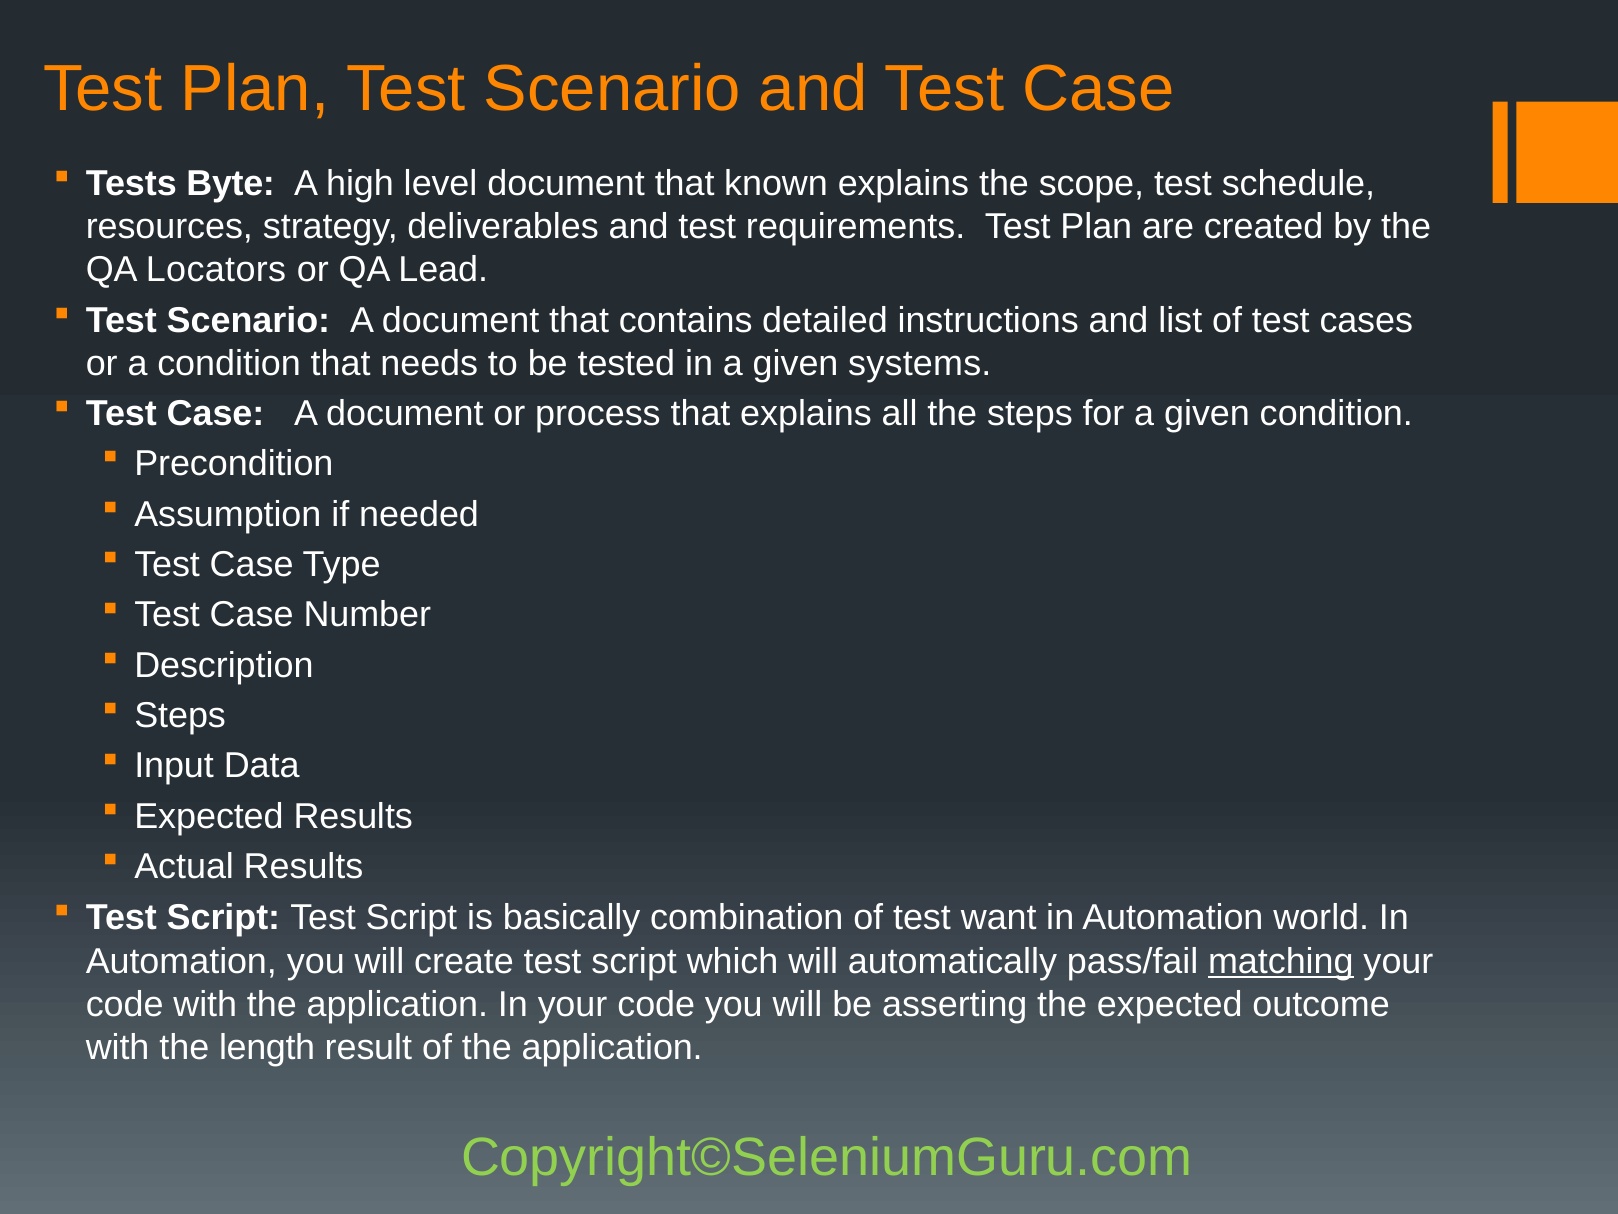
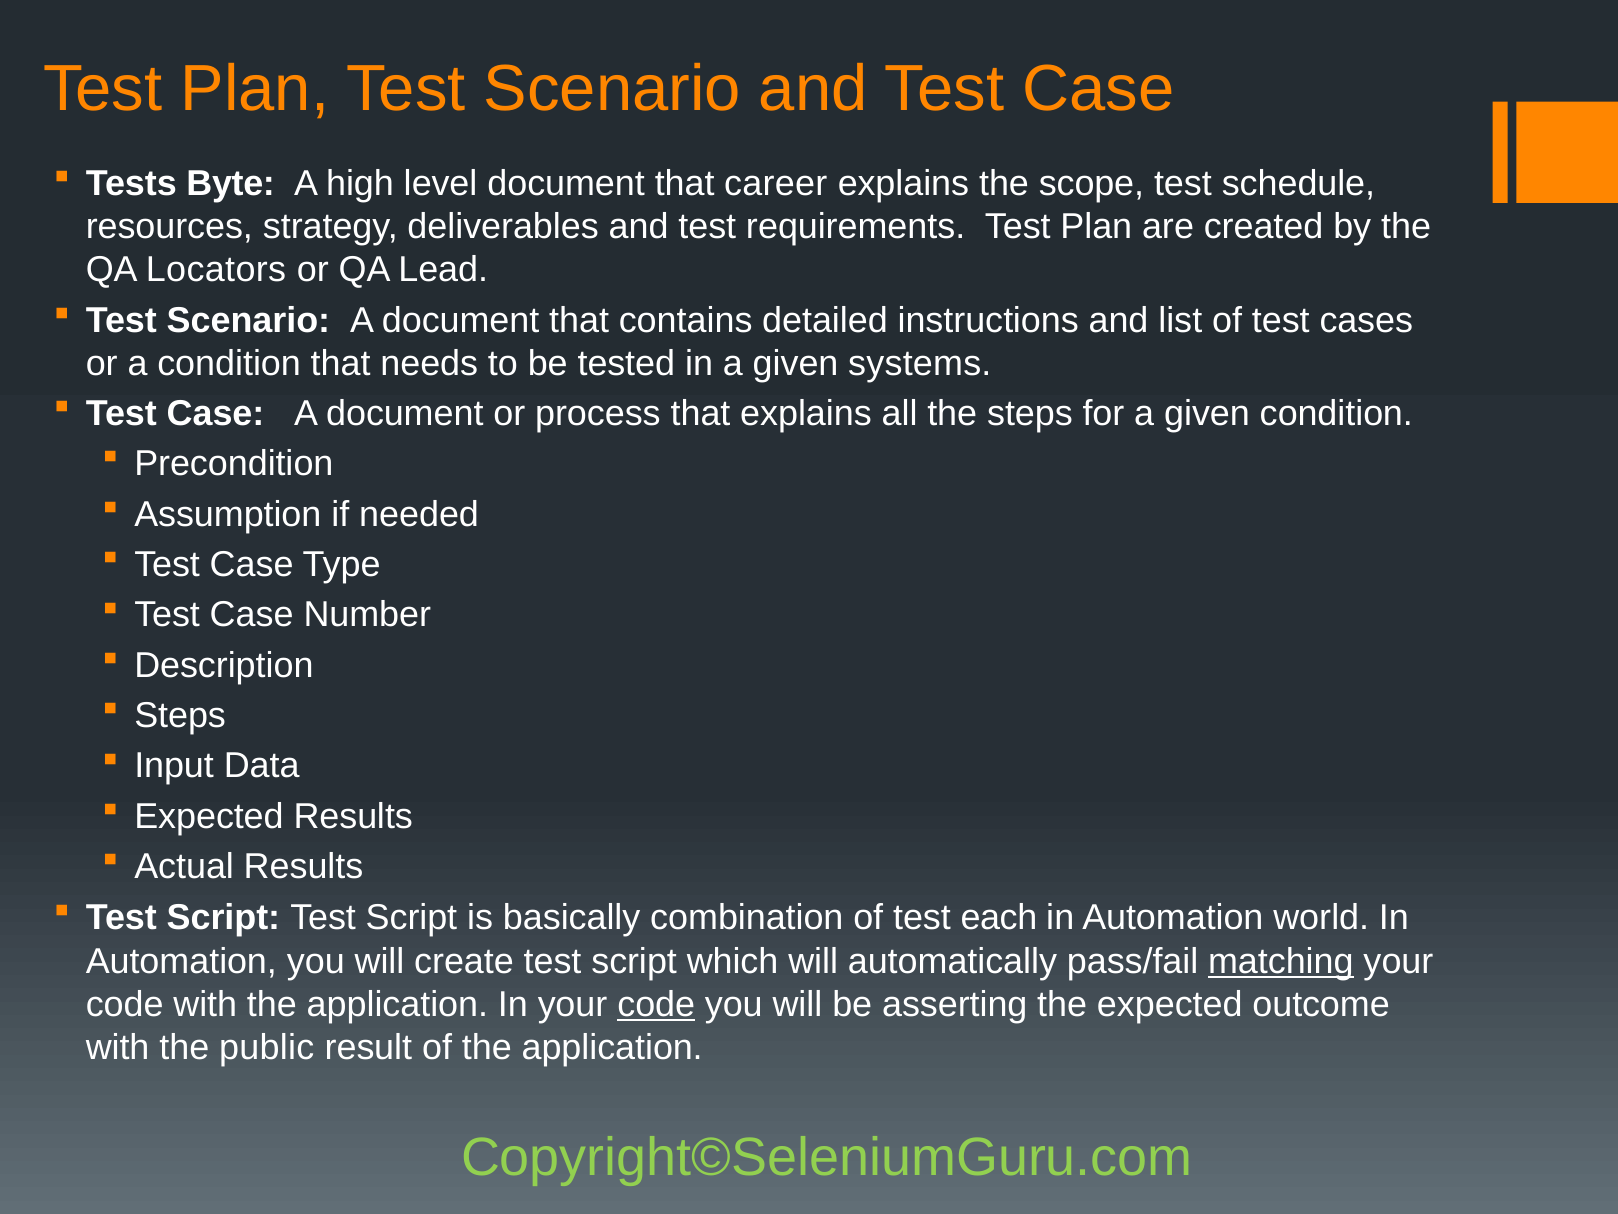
known: known -> career (776, 184)
want: want -> each (999, 918)
code underline: none -> present (656, 1004)
length: length -> public (267, 1047)
